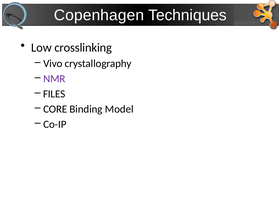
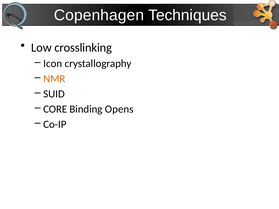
Vivo: Vivo -> Icon (53, 64)
NMR colour: purple -> orange (54, 79)
FILES: FILES -> SUID (54, 94)
Model: Model -> Opens (119, 109)
